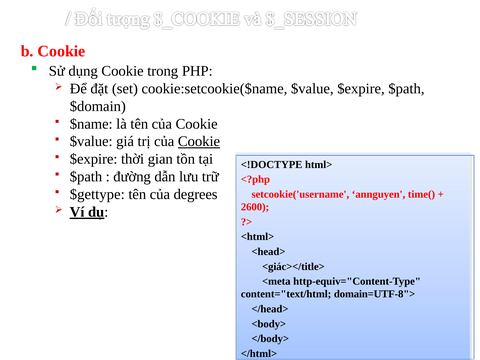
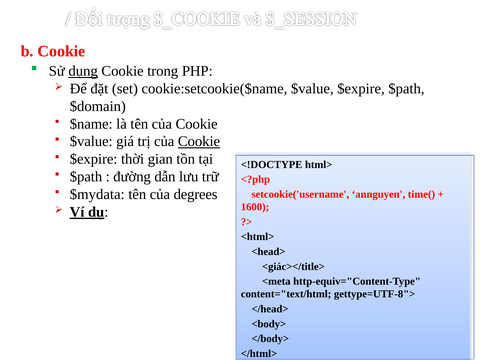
dụng underline: none -> present (83, 71)
$gettype: $gettype -> $mydata (97, 194)
2600: 2600 -> 1600 (255, 207)
domain=UTF-8">: domain=UTF-8"> -> gettype=UTF-8"> (375, 294)
